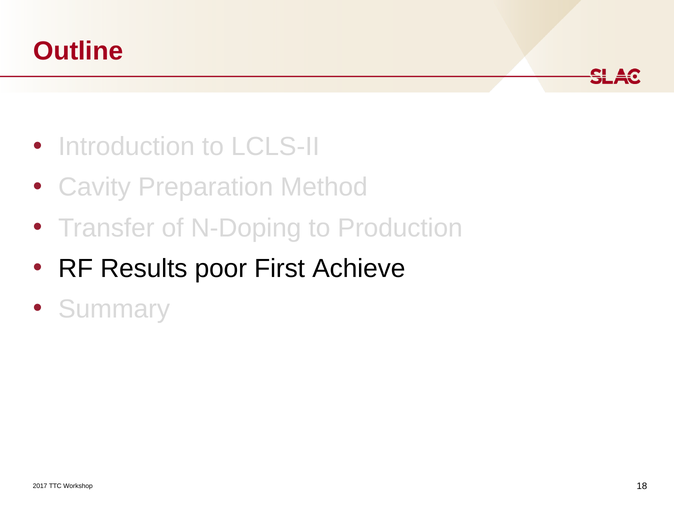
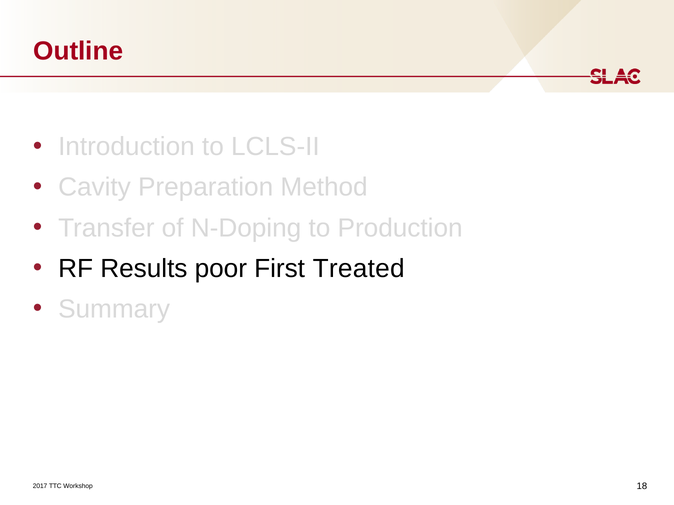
Achieve: Achieve -> Treated (359, 269)
